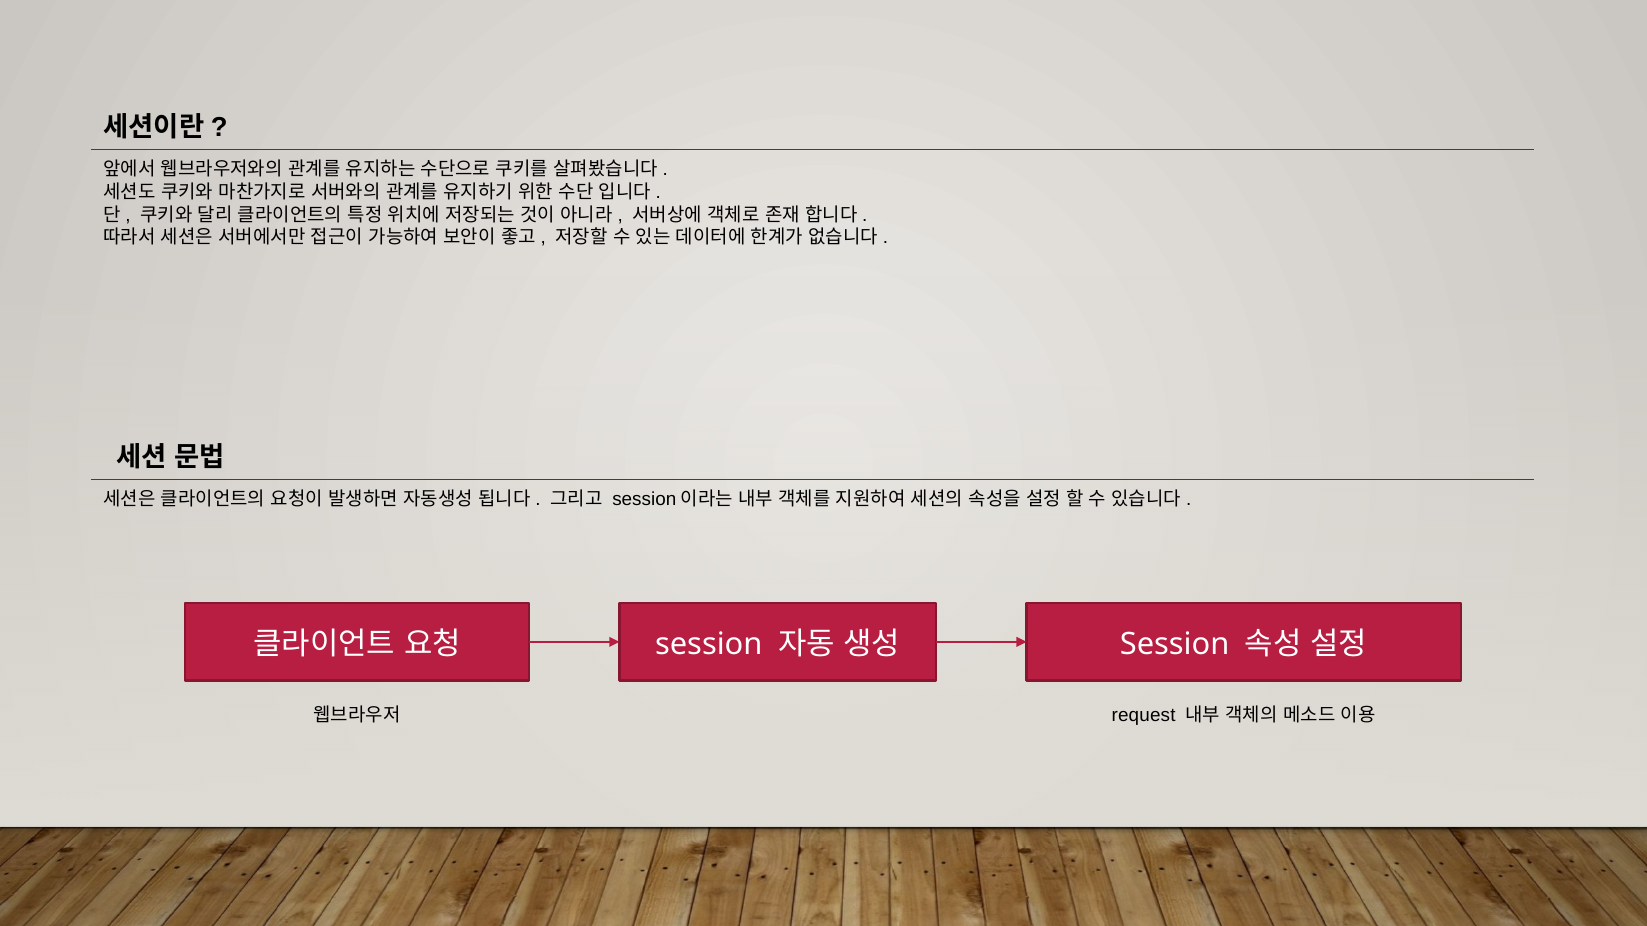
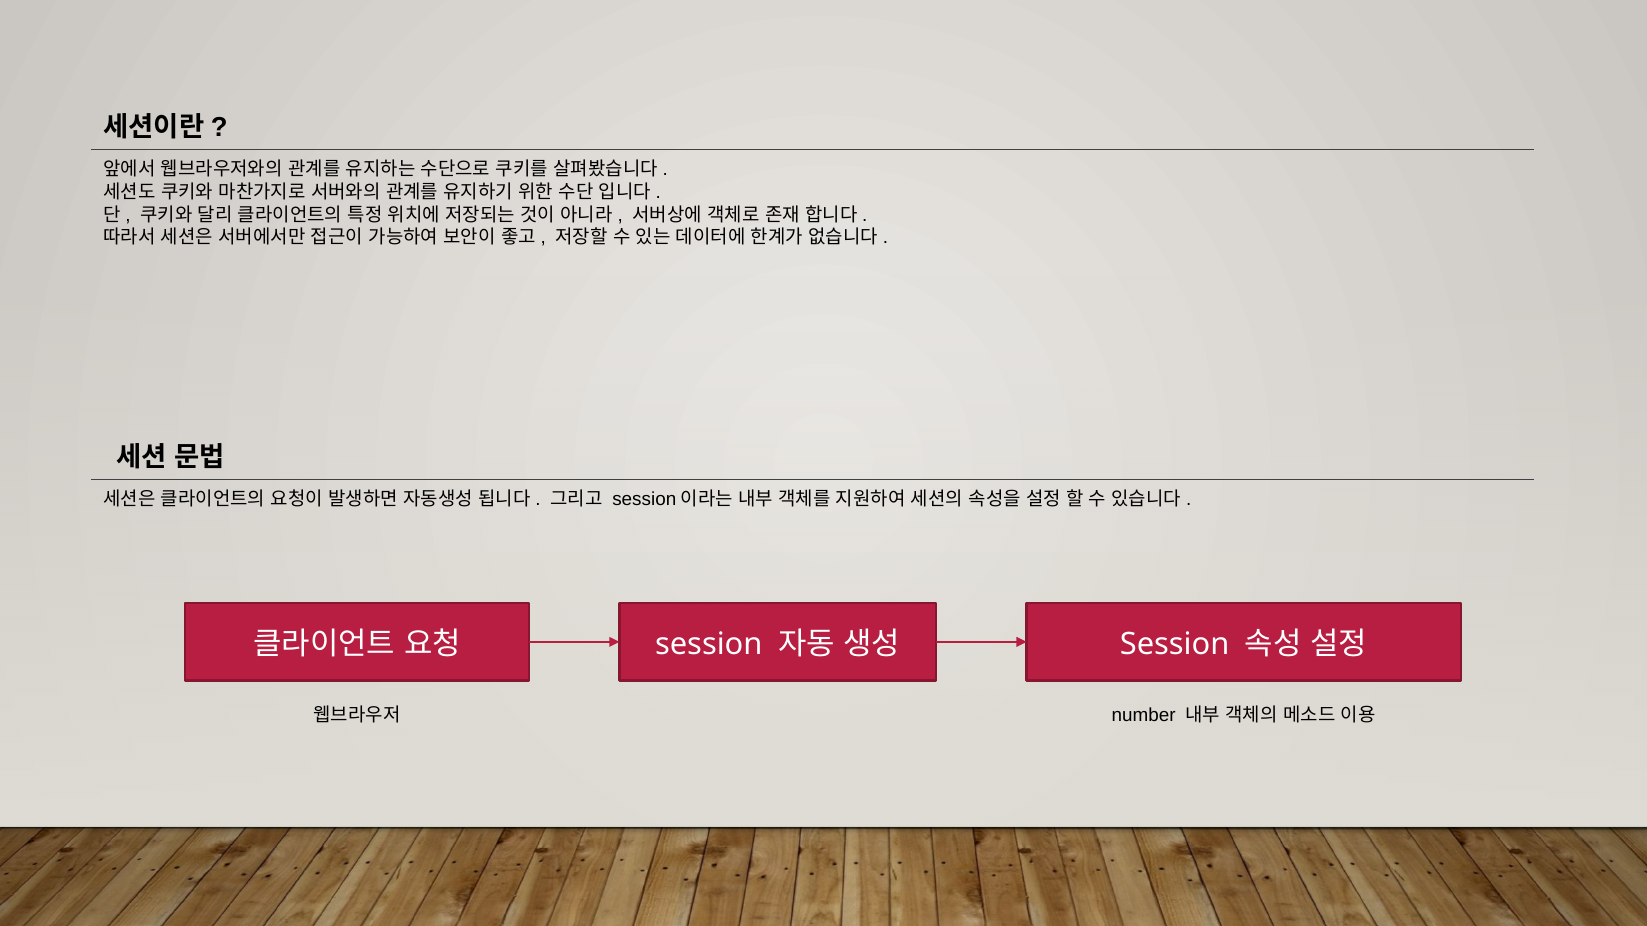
request: request -> number (1144, 715)
